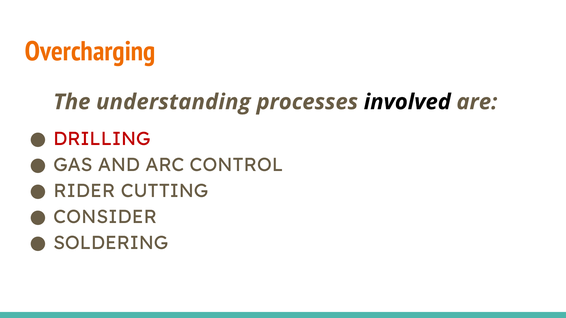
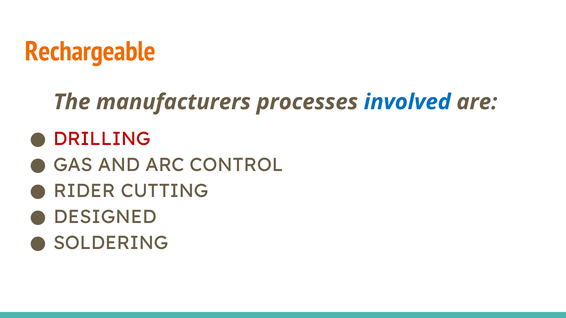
Overcharging: Overcharging -> Rechargeable (90, 52)
understanding: understanding -> manufacturers (173, 102)
involved colour: black -> blue (407, 102)
CONSIDER: CONSIDER -> DESIGNED (105, 217)
